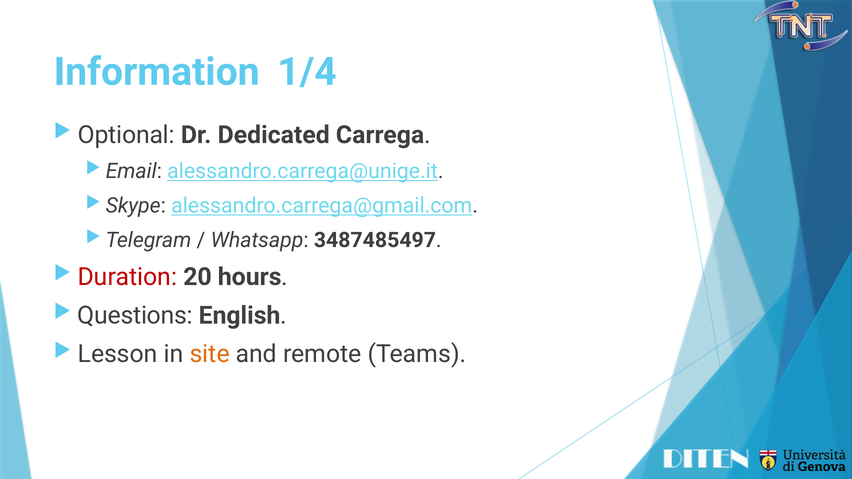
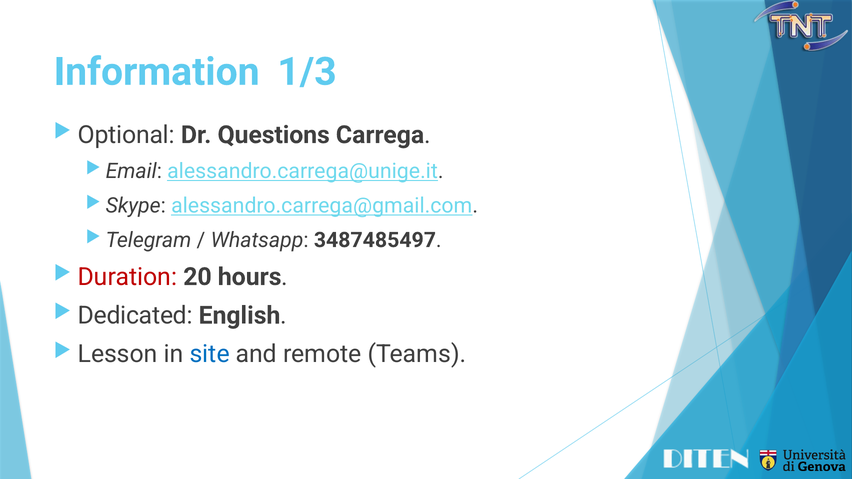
1/4: 1/4 -> 1/3 (307, 72)
Dedicated: Dedicated -> Questions (274, 135)
Questions: Questions -> Dedicated (135, 316)
site colour: orange -> blue (210, 354)
